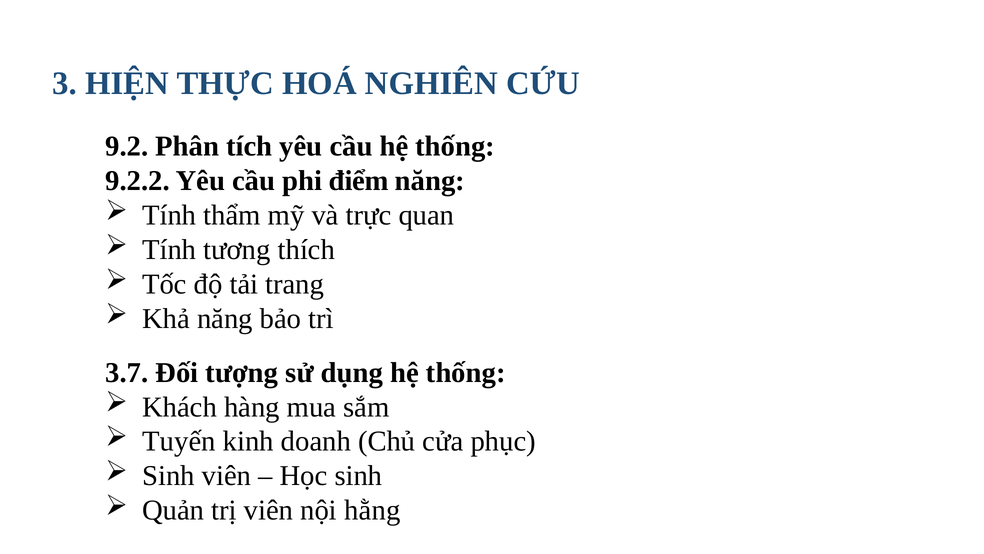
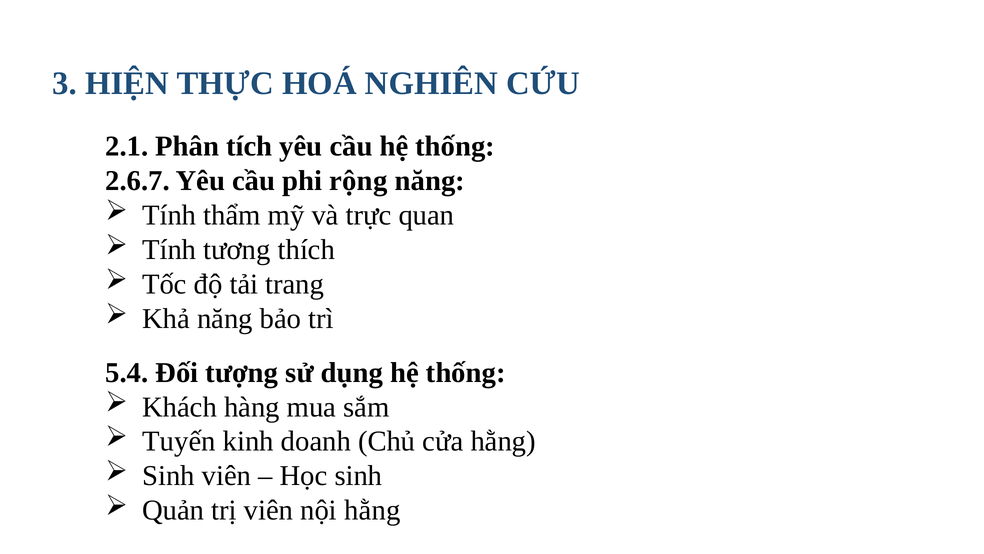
9.2: 9.2 -> 2.1 (127, 146)
9.2.2: 9.2.2 -> 2.6.7 (138, 181)
điểm: điểm -> rộng (358, 181)
3.7: 3.7 -> 5.4 (127, 372)
cửa phục: phục -> hằng (503, 441)
